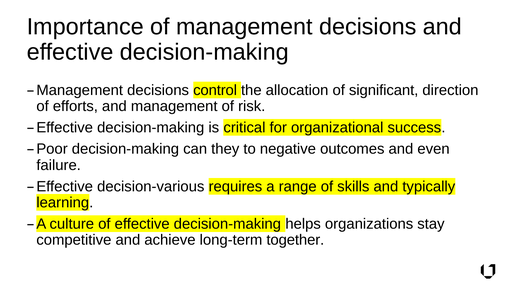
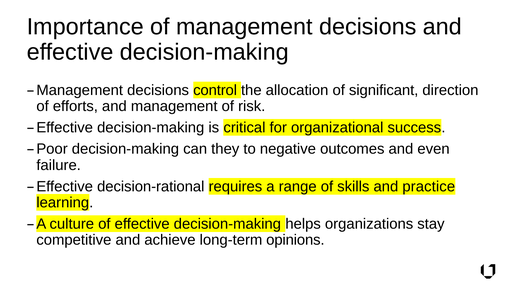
decision-various: decision-various -> decision-rational (151, 186)
typically: typically -> practice (429, 186)
together: together -> opinions (295, 240)
